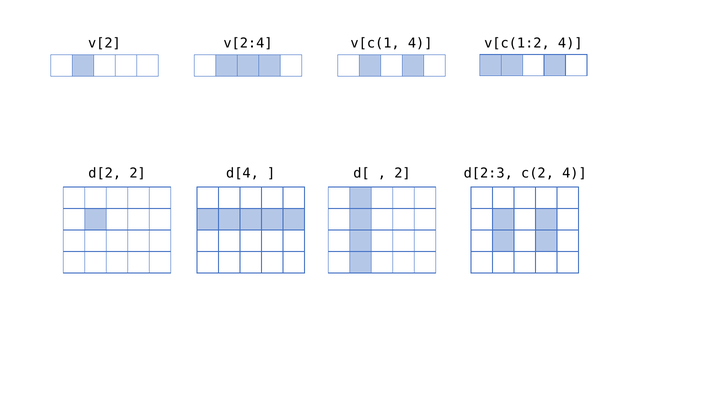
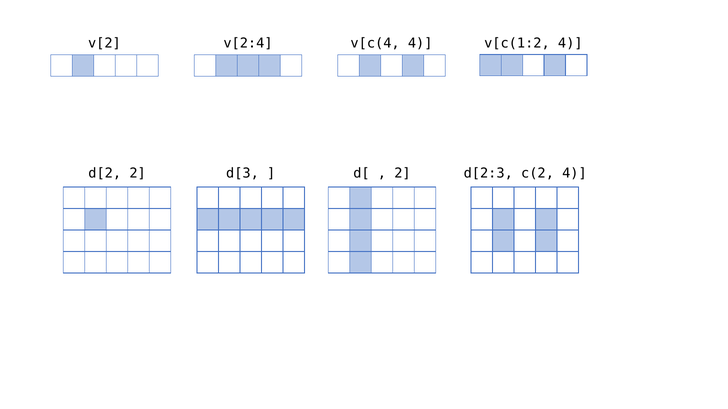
v[c(1: v[c(1 -> v[c(4 (375, 43)
d[4: d[4 -> d[3 (242, 173)
